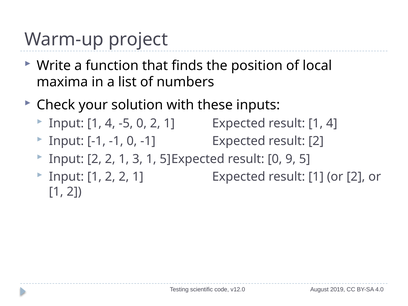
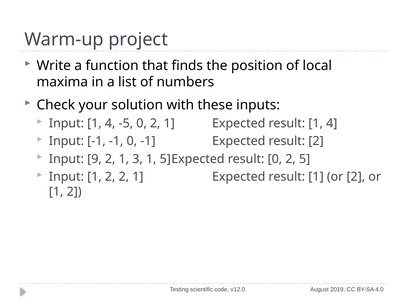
Input 2: 2 -> 9 (94, 159)
result 0 9: 9 -> 2 (291, 159)
